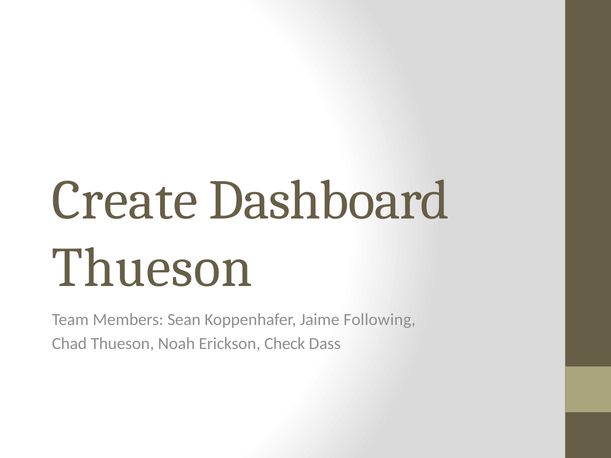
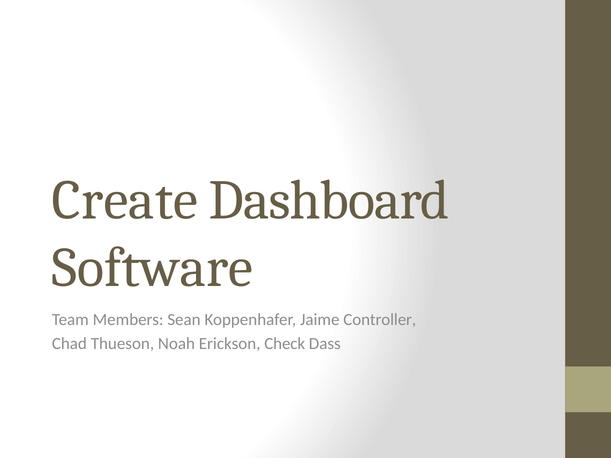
Thueson: Thueson -> Software (152, 268)
Following: Following -> Controller (380, 320)
